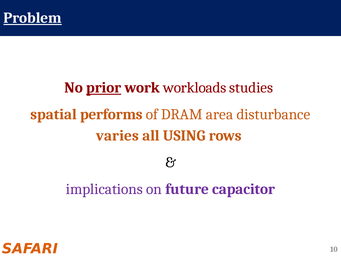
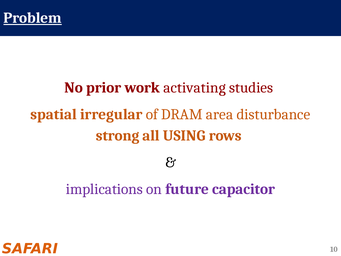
prior underline: present -> none (104, 88)
workloads: workloads -> activating (195, 88)
performs: performs -> irregular (111, 114)
varies: varies -> strong (118, 135)
